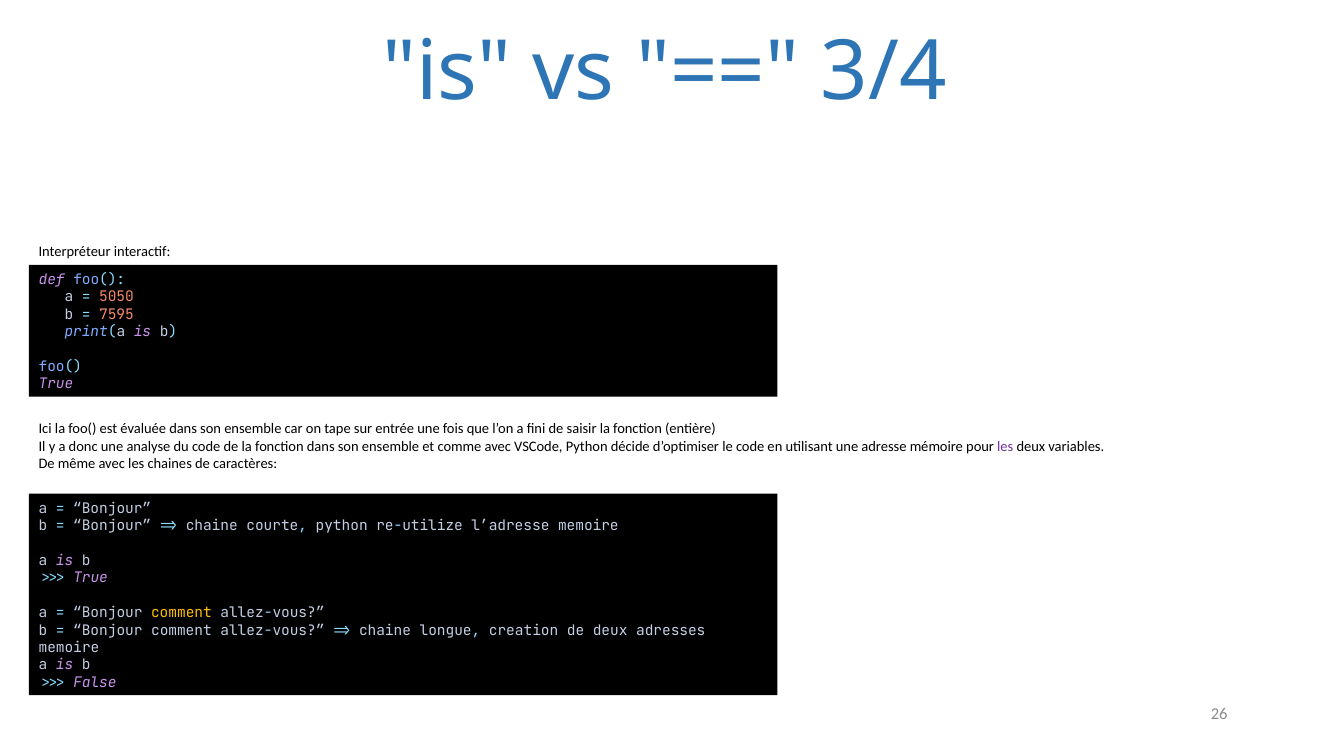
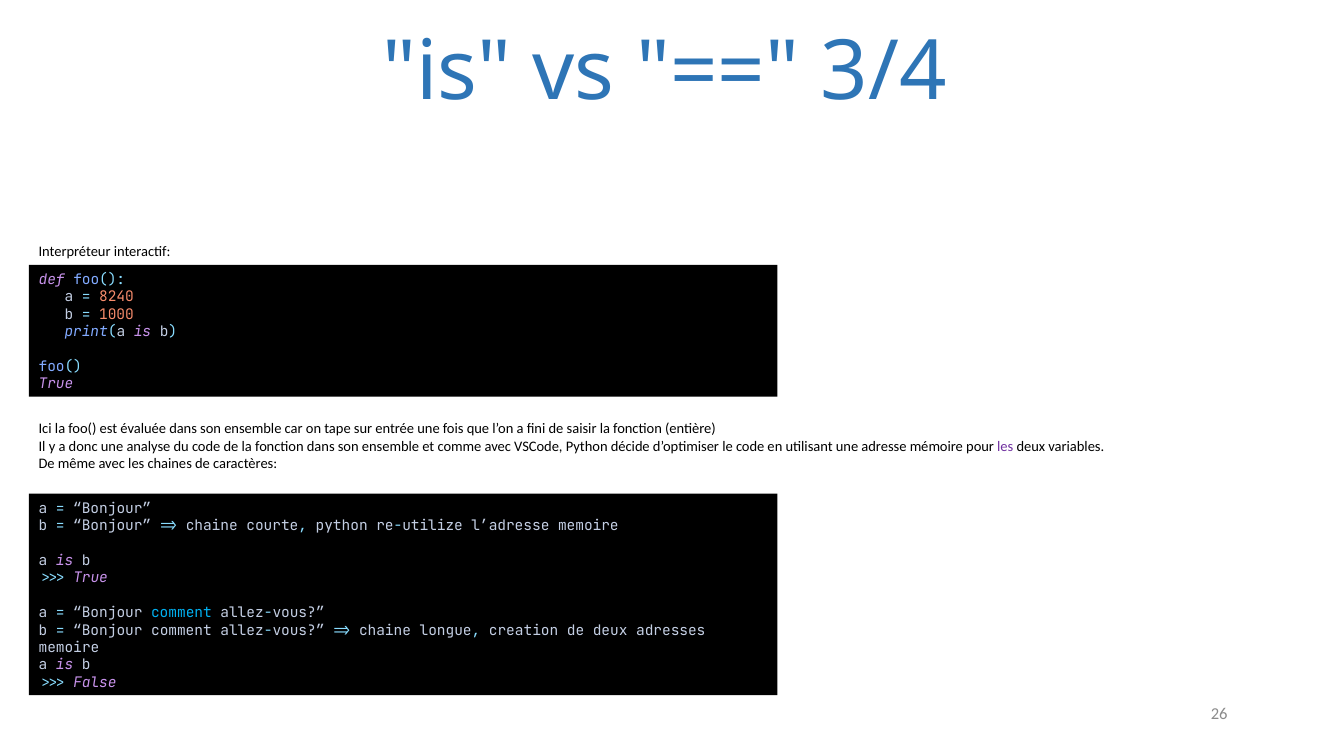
5050: 5050 -> 8240 (116, 297)
7595: 7595 -> 1000 (116, 314)
comment colour: yellow -> light blue (181, 612)
